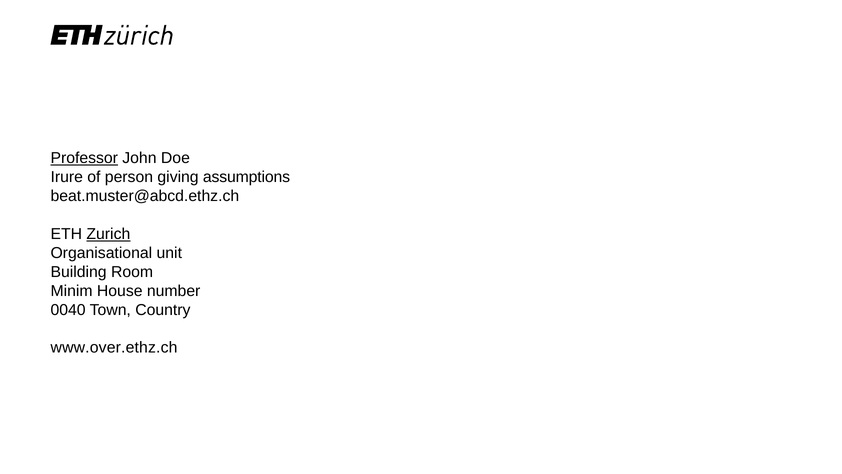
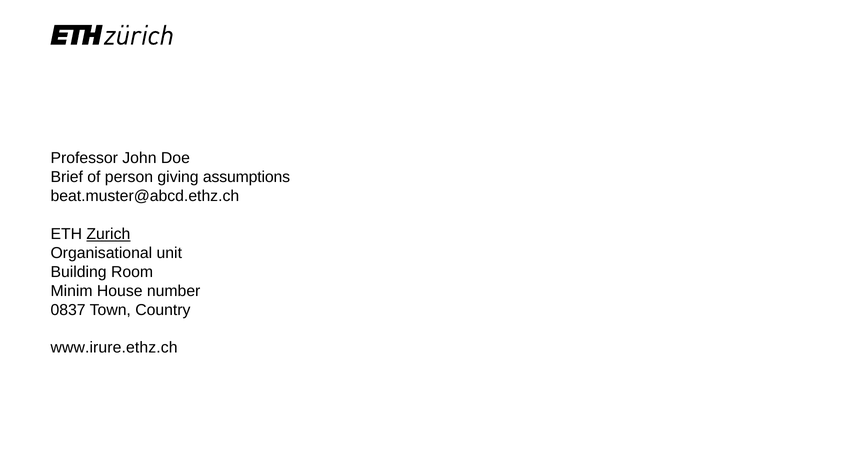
Professor underline: present -> none (84, 158)
Irure: Irure -> Brief (67, 177)
0040: 0040 -> 0837 (68, 310)
www.over.ethz.ch: www.over.ethz.ch -> www.irure.ethz.ch (114, 348)
